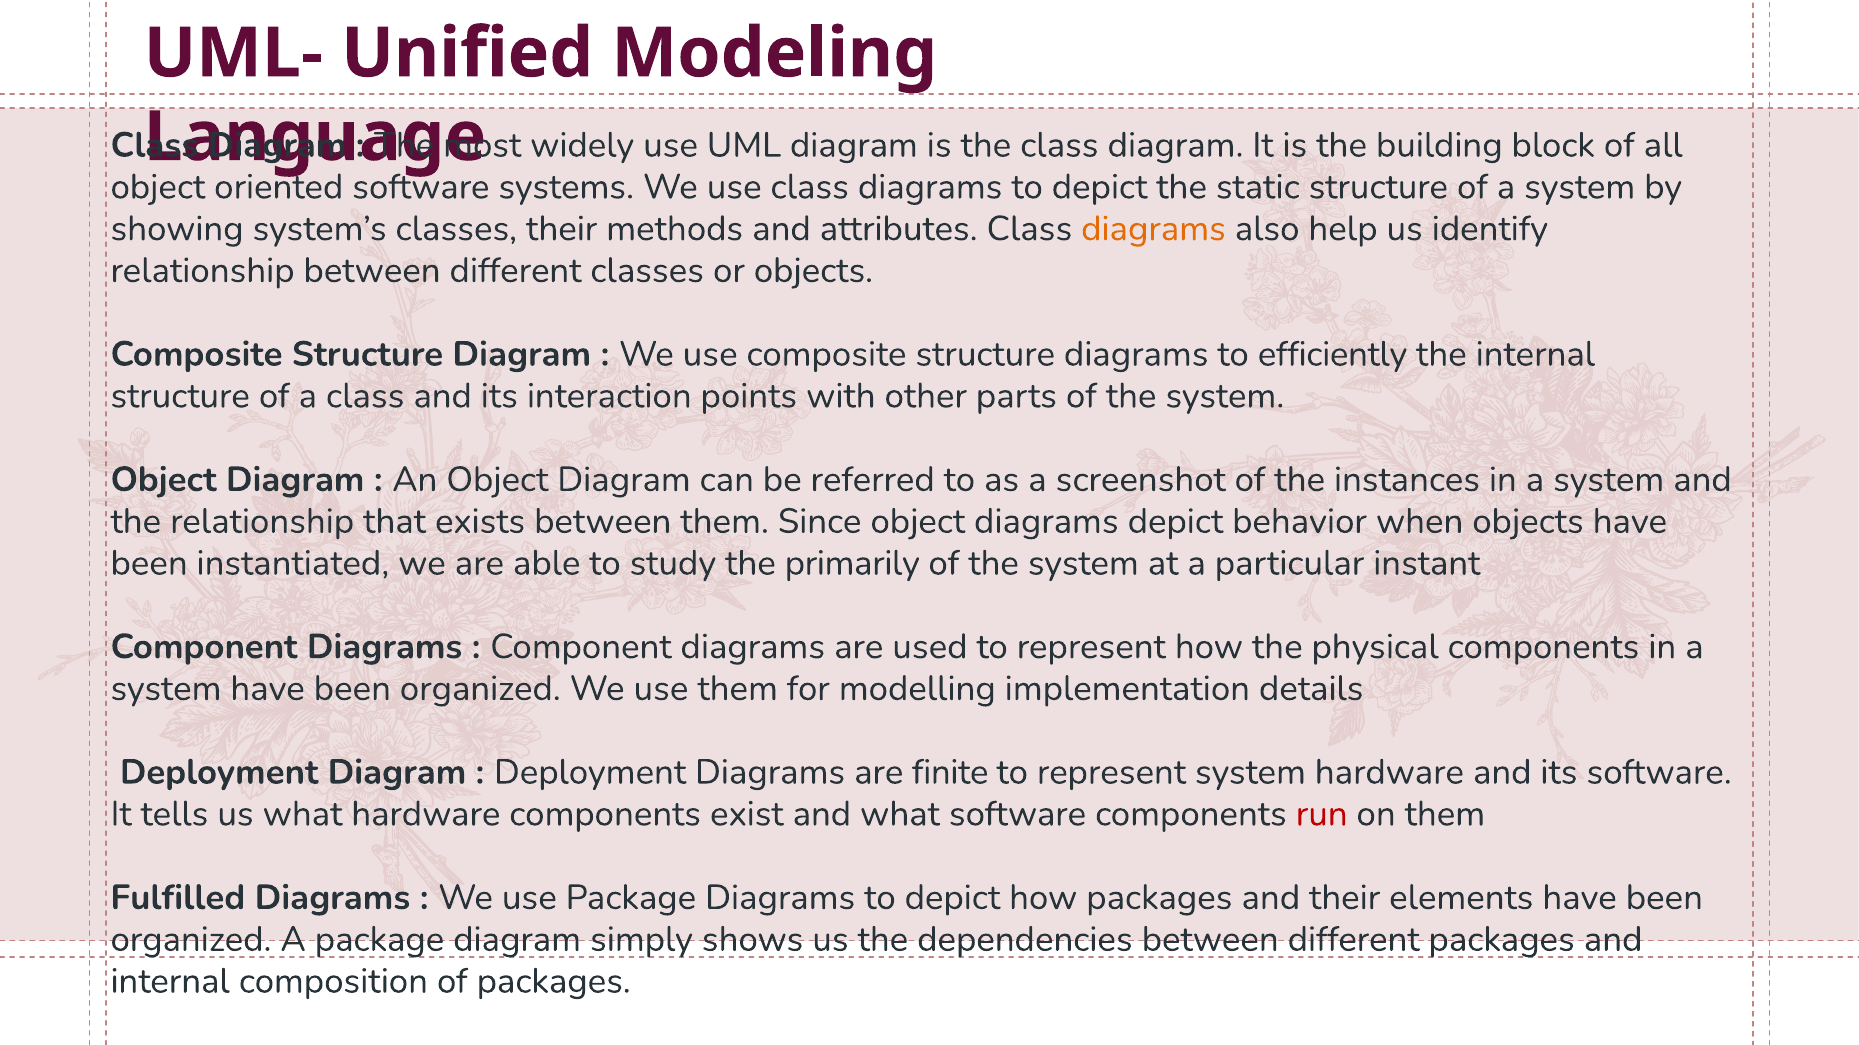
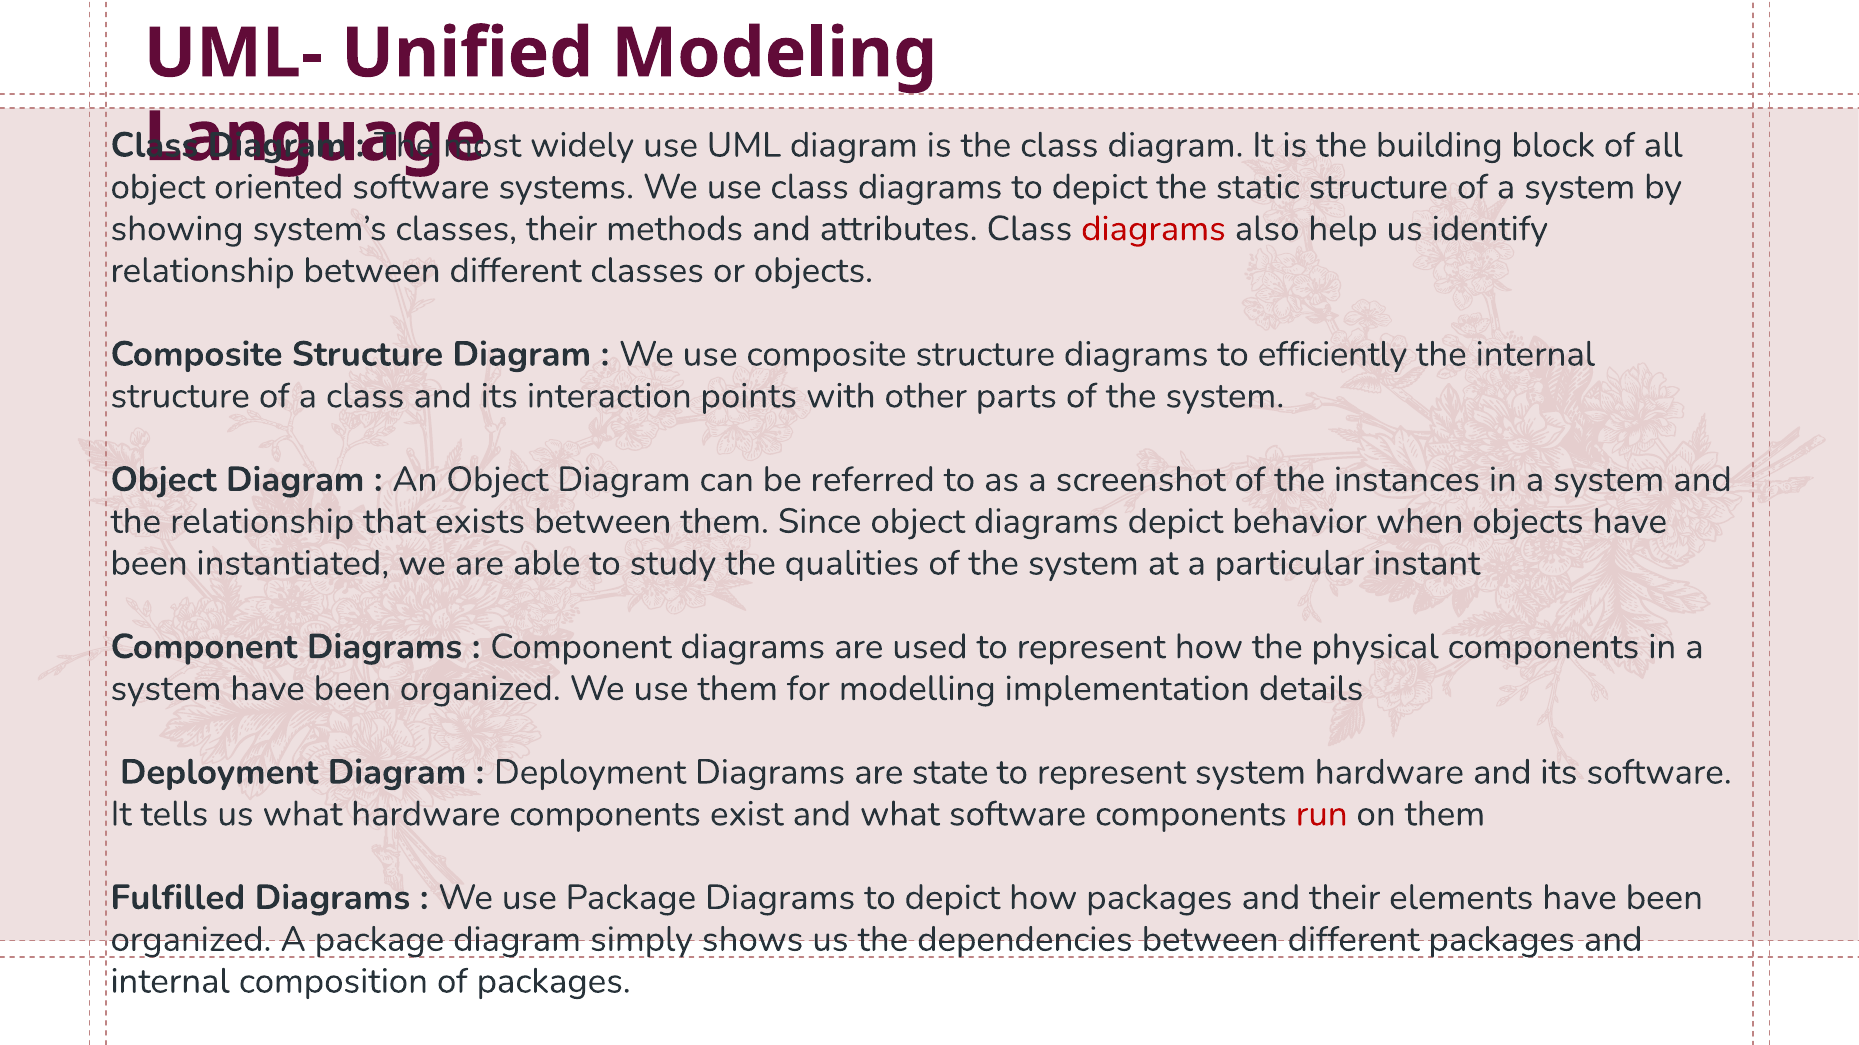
diagrams colour: orange -> red (1154, 229)
primarily: primarily -> qualities (852, 563)
finite: finite -> state (950, 773)
